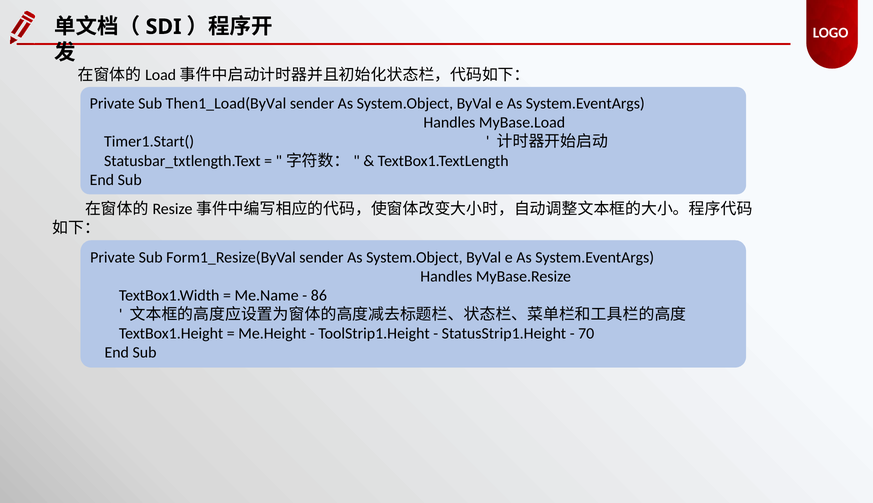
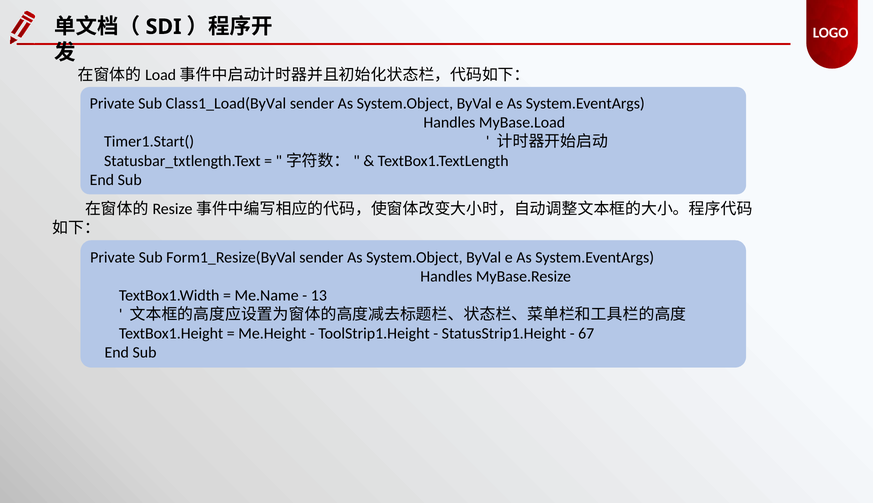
Then1_Load(ByVal: Then1_Load(ByVal -> Class1_Load(ByVal (226, 104)
86: 86 -> 13 (319, 295)
70: 70 -> 67 (586, 333)
